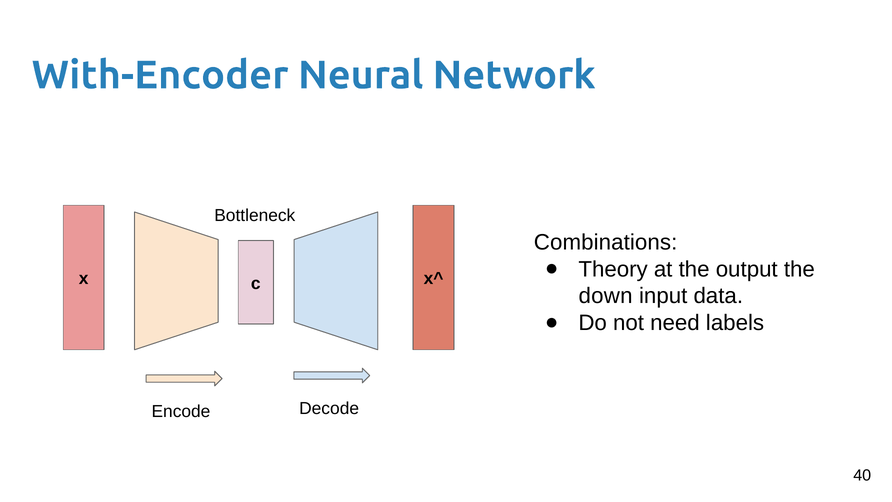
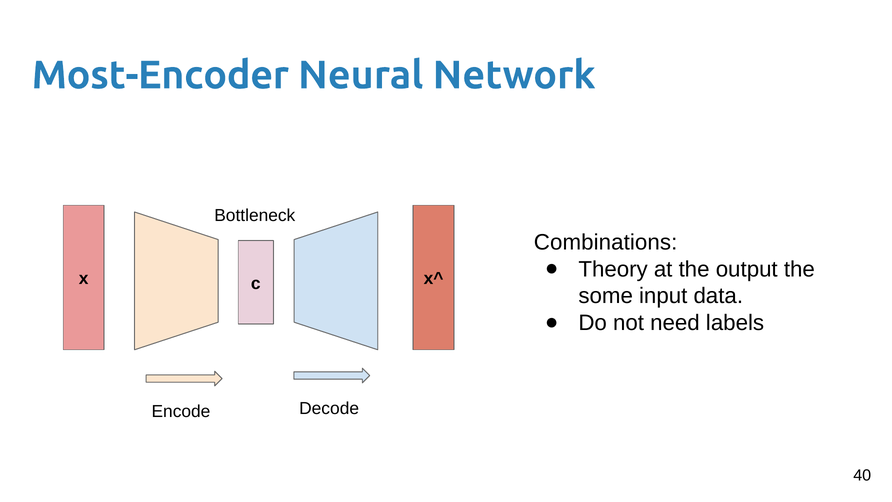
With-Encoder: With-Encoder -> Most-Encoder (160, 75)
down: down -> some (606, 296)
